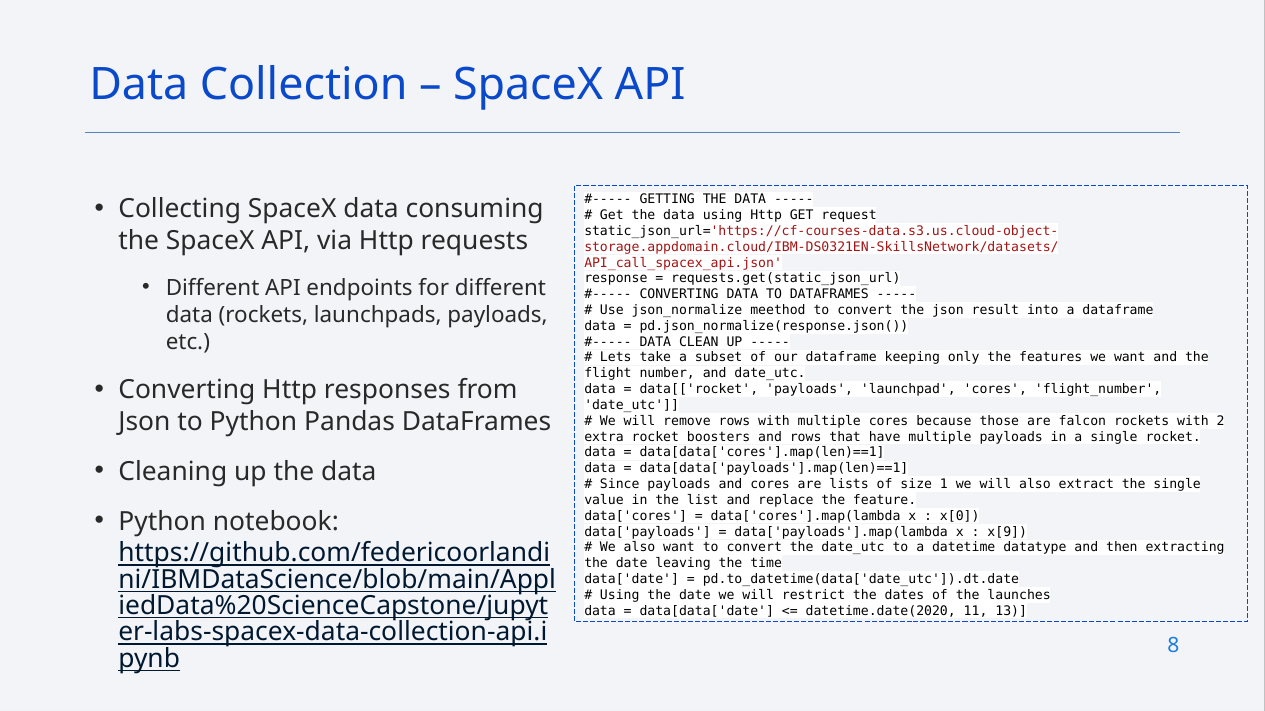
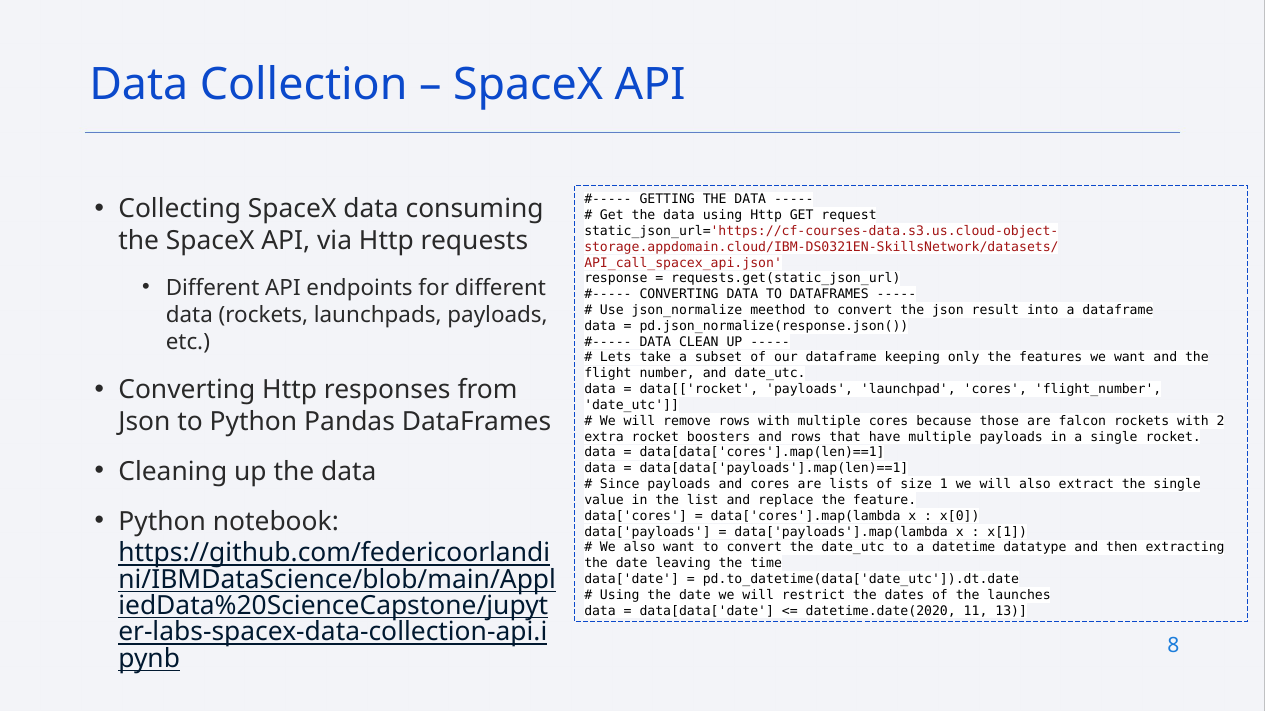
x[9: x[9 -> x[1 (1007, 532)
